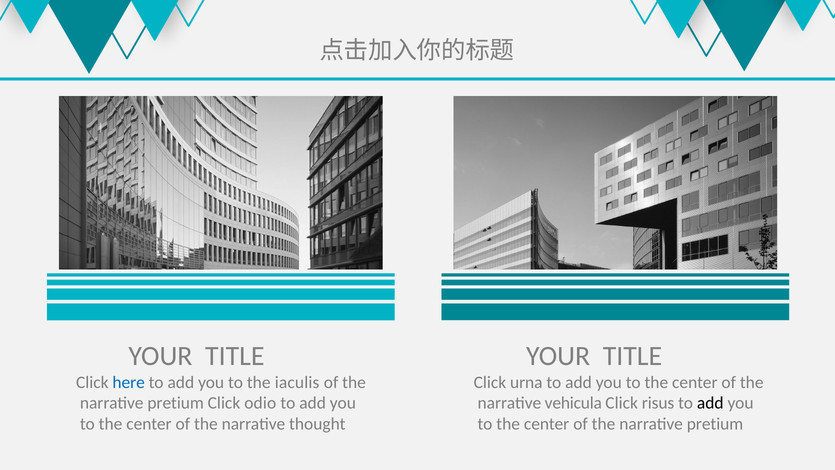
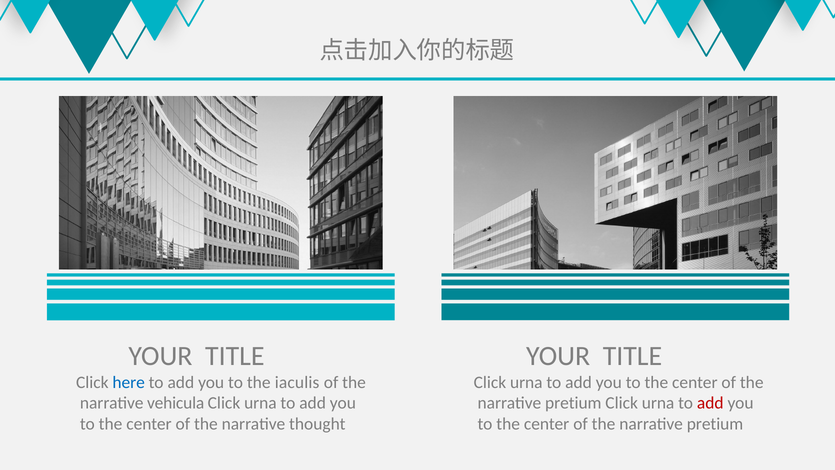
pretium: pretium -> vehicula (176, 403)
odio: odio -> urna (260, 403)
vehicula: vehicula -> pretium (573, 403)
risus: risus -> urna (658, 403)
add colour: black -> red (710, 403)
